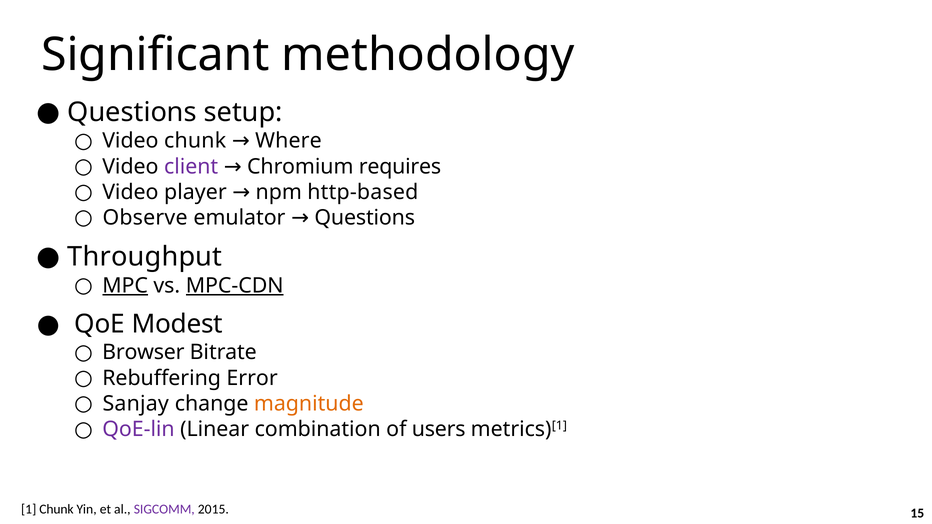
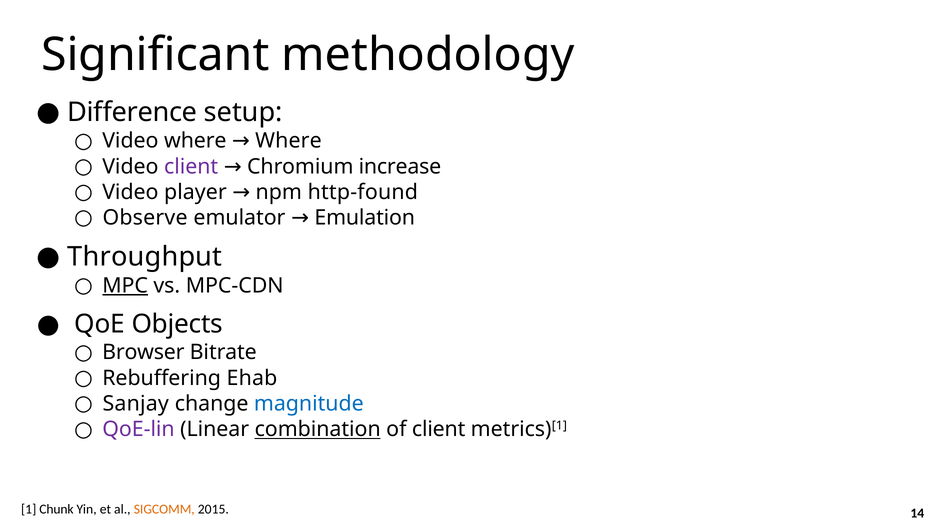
Questions: Questions -> Difference (132, 112)
Video chunk: chunk -> where (195, 141)
requires: requires -> increase (400, 167)
http-based: http-based -> http-found (363, 192)
Questions: Questions -> Emulation (365, 218)
MPC-CDN underline: present -> none (235, 286)
Modest: Modest -> Objects (177, 324)
Error: Error -> Ehab (252, 378)
magnitude colour: orange -> blue (309, 404)
combination underline: none -> present (318, 429)
of users: users -> client (439, 429)
SIGCOMM colour: purple -> orange (164, 510)
15: 15 -> 14 (917, 513)
